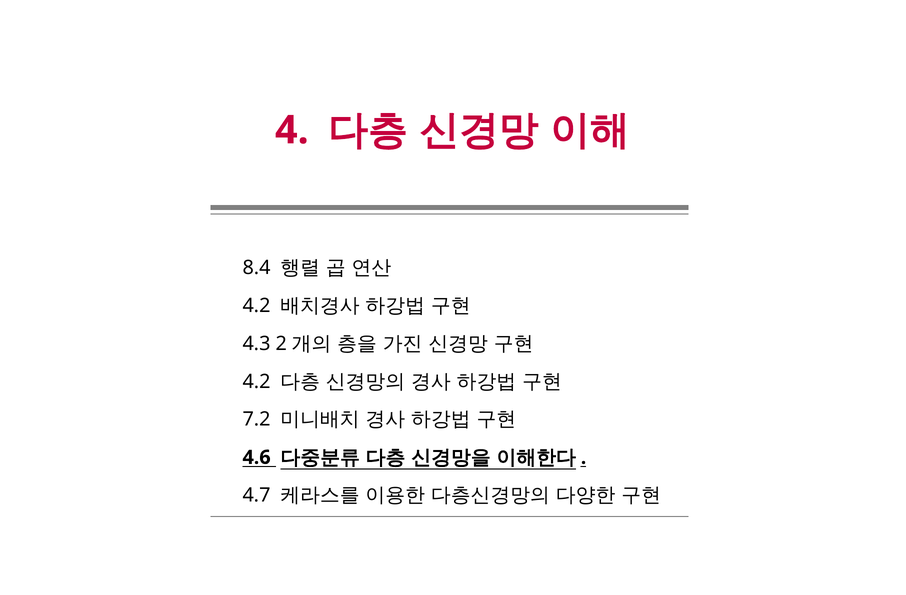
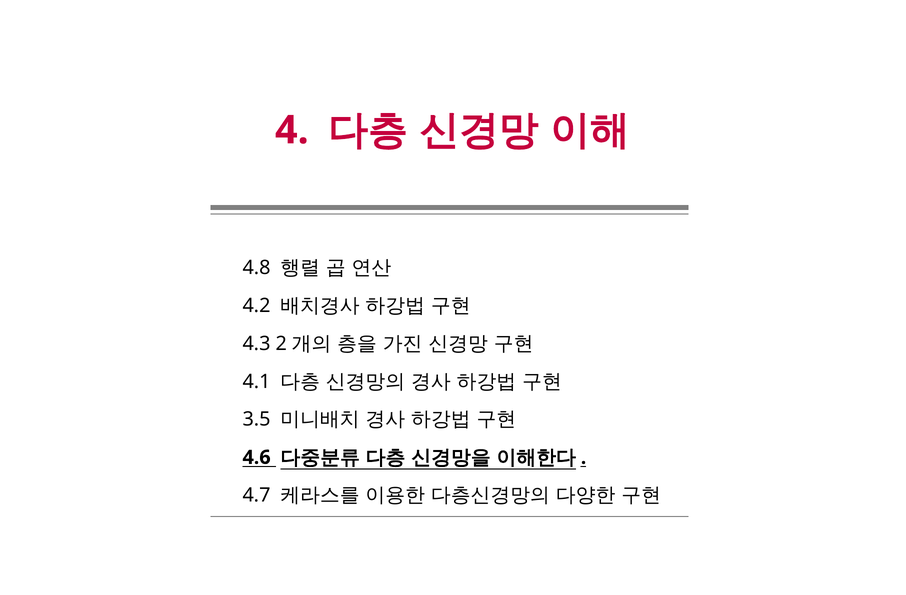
8.4: 8.4 -> 4.8 (256, 268)
4.2: 4.2 -> 4.1 (256, 382)
7.2: 7.2 -> 3.5 (256, 420)
